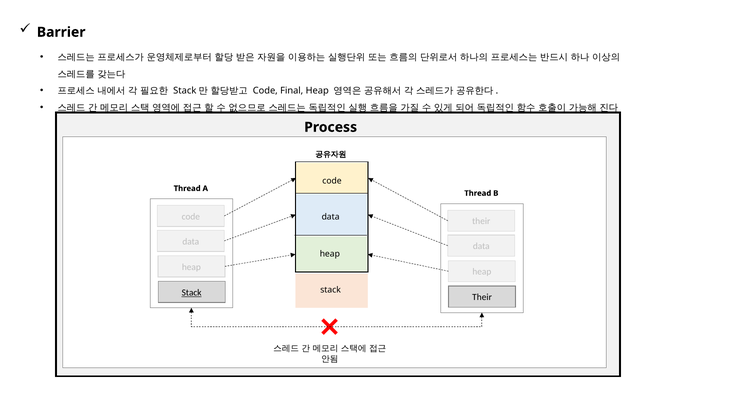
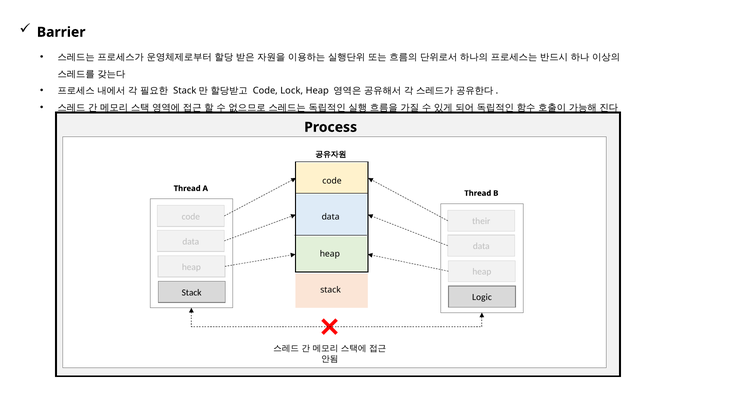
Final: Final -> Lock (292, 91)
Stack underline: present -> none (192, 293)
Their: Their -> Logic (482, 297)
